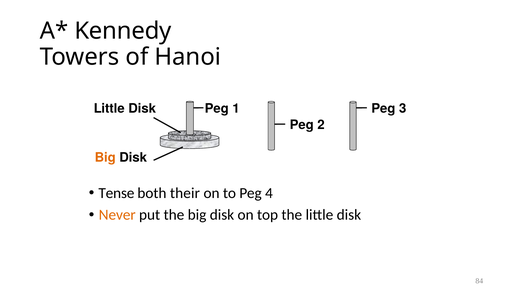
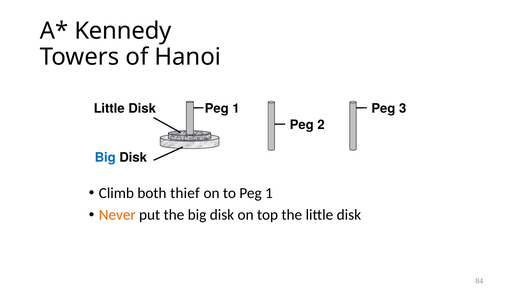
Big colour: orange -> blue (105, 158)
Tense: Tense -> Climb (116, 193)
their: their -> thief (185, 193)
to Peg 4: 4 -> 1 (269, 193)
